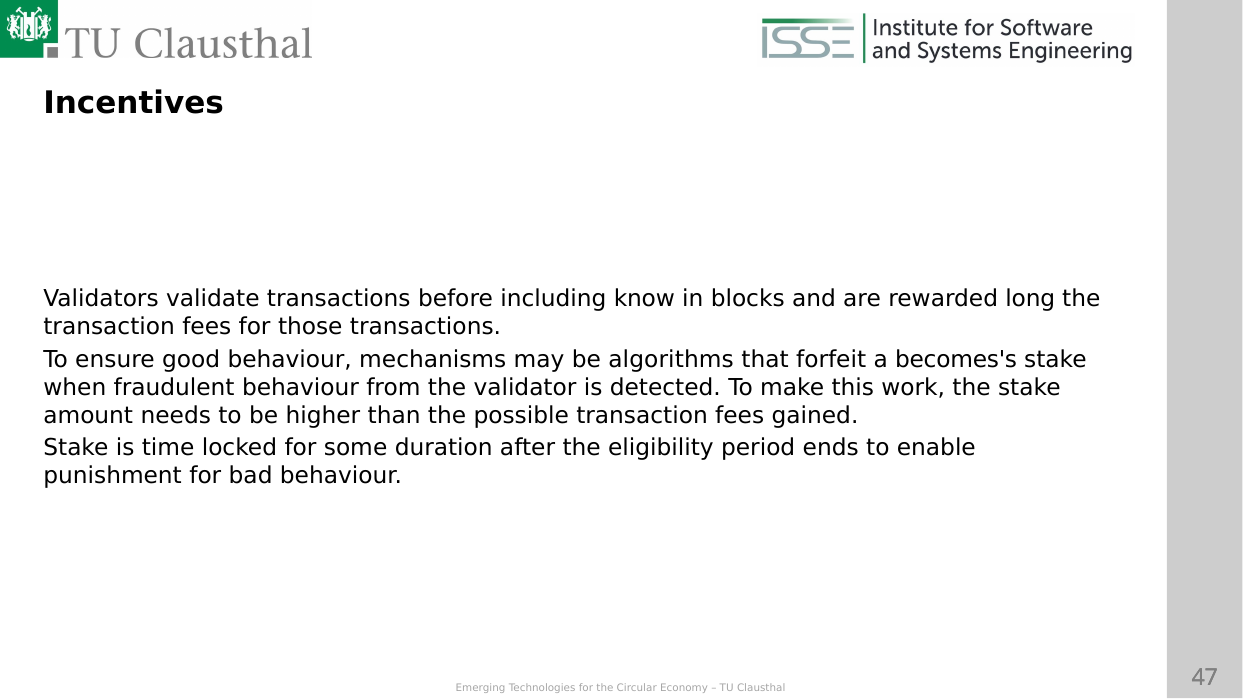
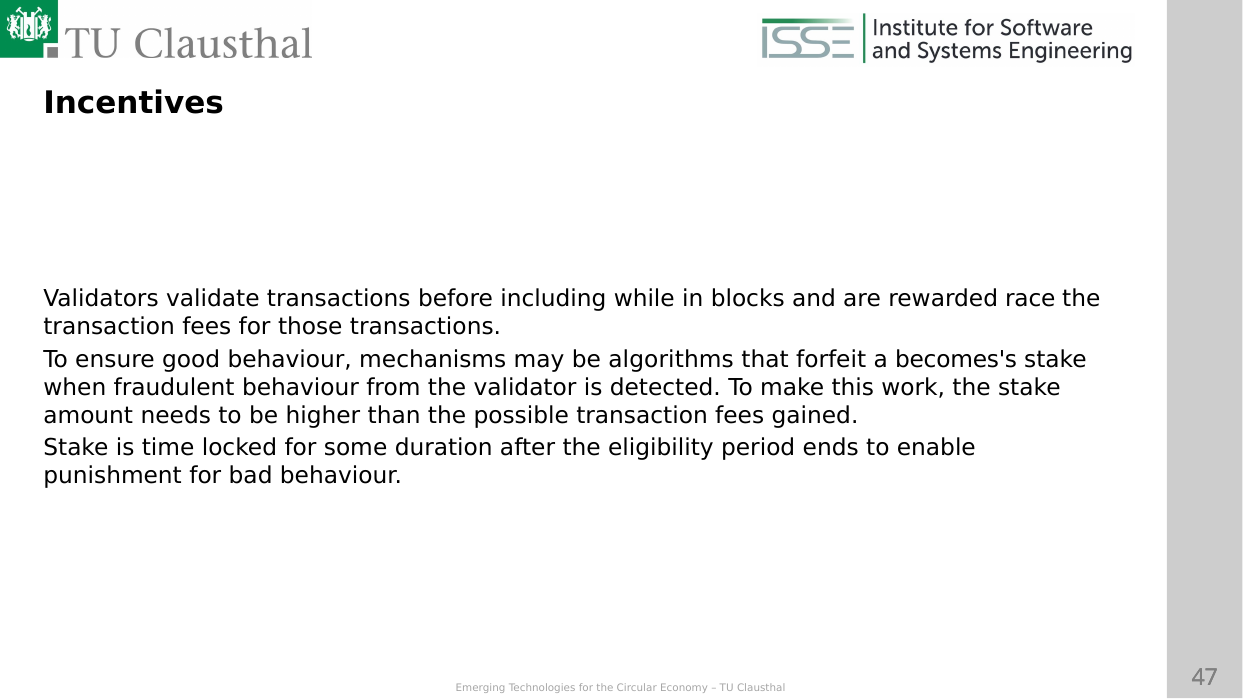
know: know -> while (644, 299)
long: long -> race (1030, 299)
